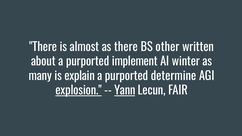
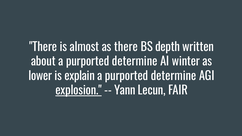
other: other -> depth (168, 47)
about a purported implement: implement -> determine (135, 62)
many: many -> lower (40, 76)
Yann underline: present -> none (125, 91)
